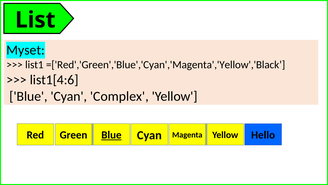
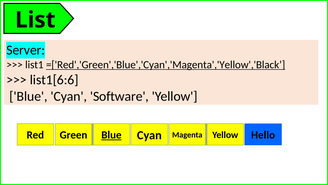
Myset: Myset -> Server (26, 50)
=['Red','Green','Blue','Cyan','Magenta','Yellow','Black underline: none -> present (166, 65)
list1[4:6: list1[4:6 -> list1[6:6 (54, 80)
Complex: Complex -> Software (119, 96)
